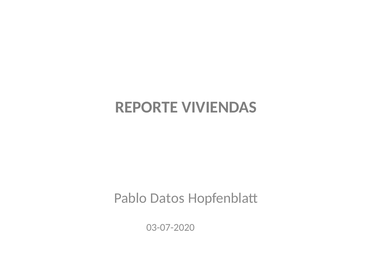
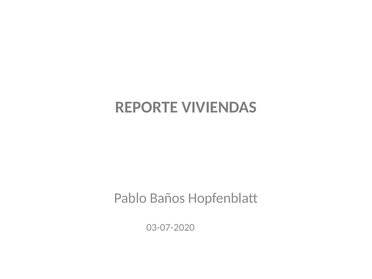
Datos: Datos -> Baños (167, 198)
